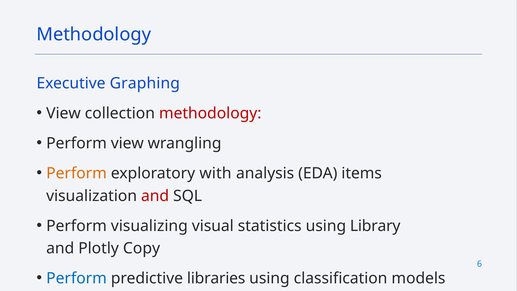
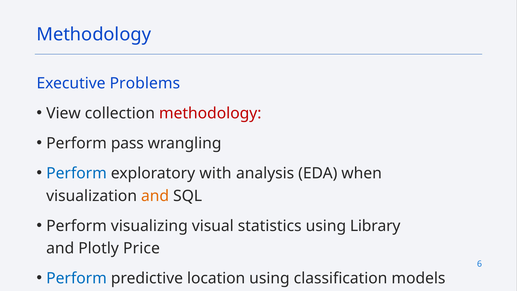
Graphing: Graphing -> Problems (145, 83)
Perform view: view -> pass (127, 143)
Perform colour: orange -> blue (77, 173)
items: items -> when (362, 173)
and colour: red -> orange (155, 196)
Copy: Copy -> Price (141, 248)
libraries: libraries -> location (216, 278)
